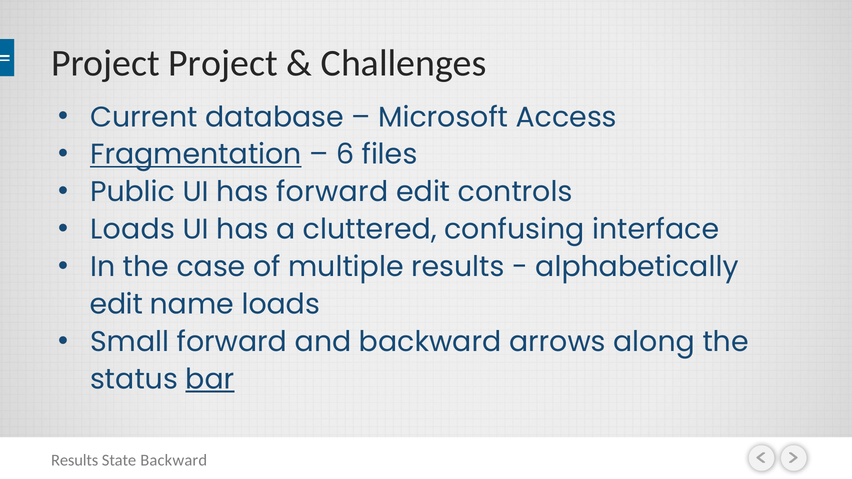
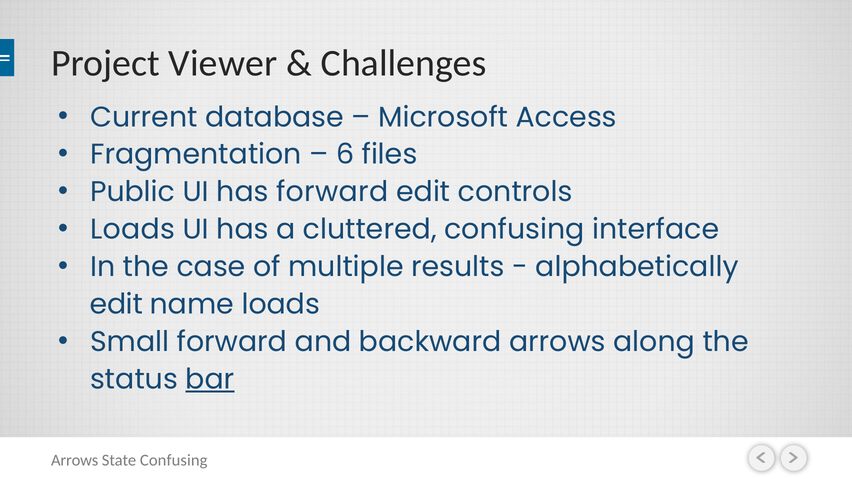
Project Project: Project -> Viewer (223, 63)
Fragmentation underline: present -> none (196, 155)
Results: Results -> Arrows (75, 460)
State Backward: Backward -> Confusing (174, 460)
